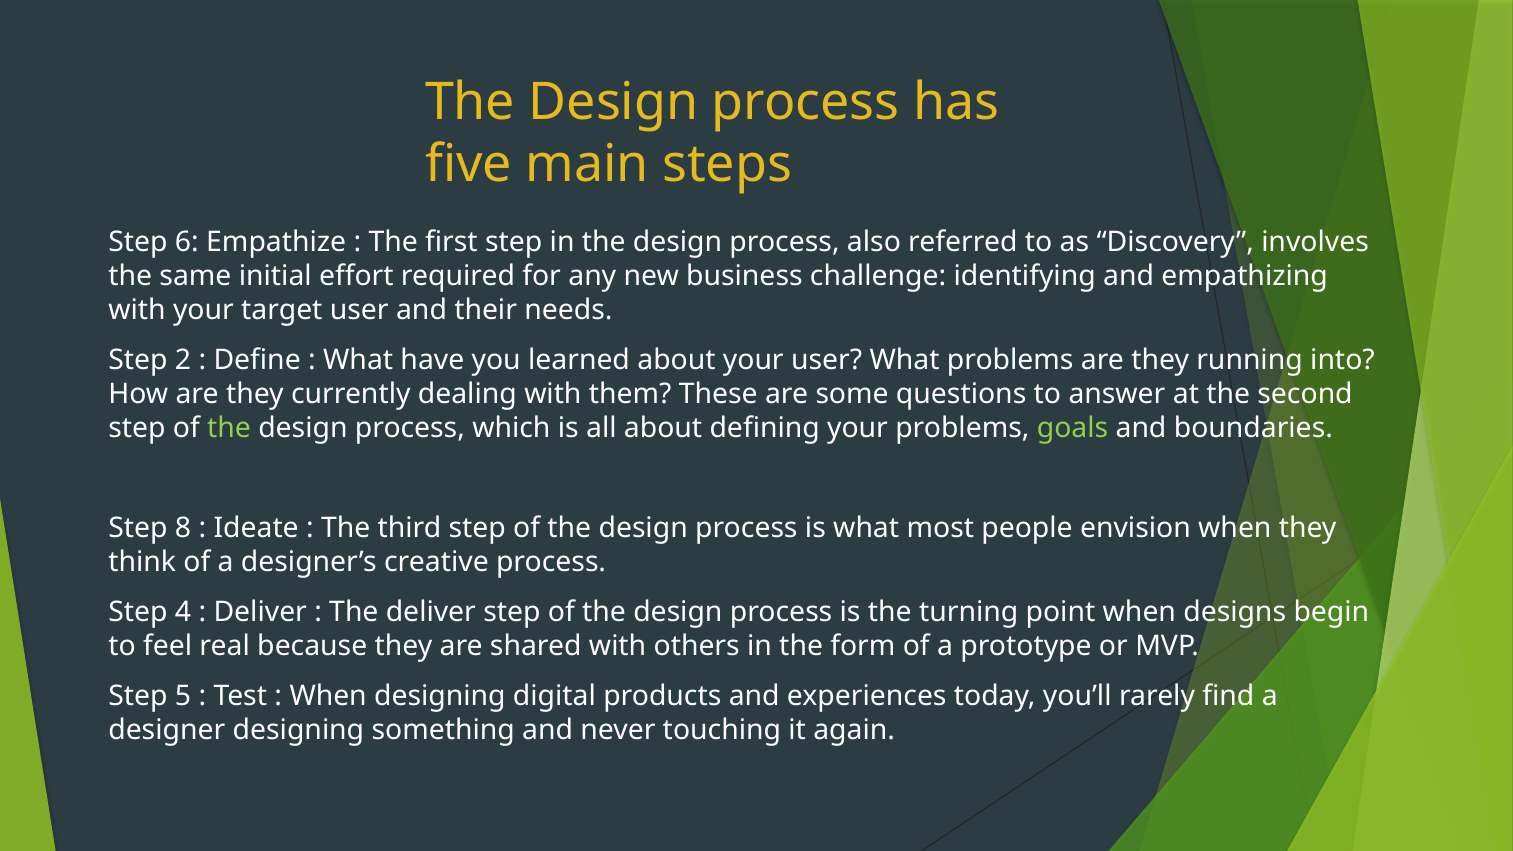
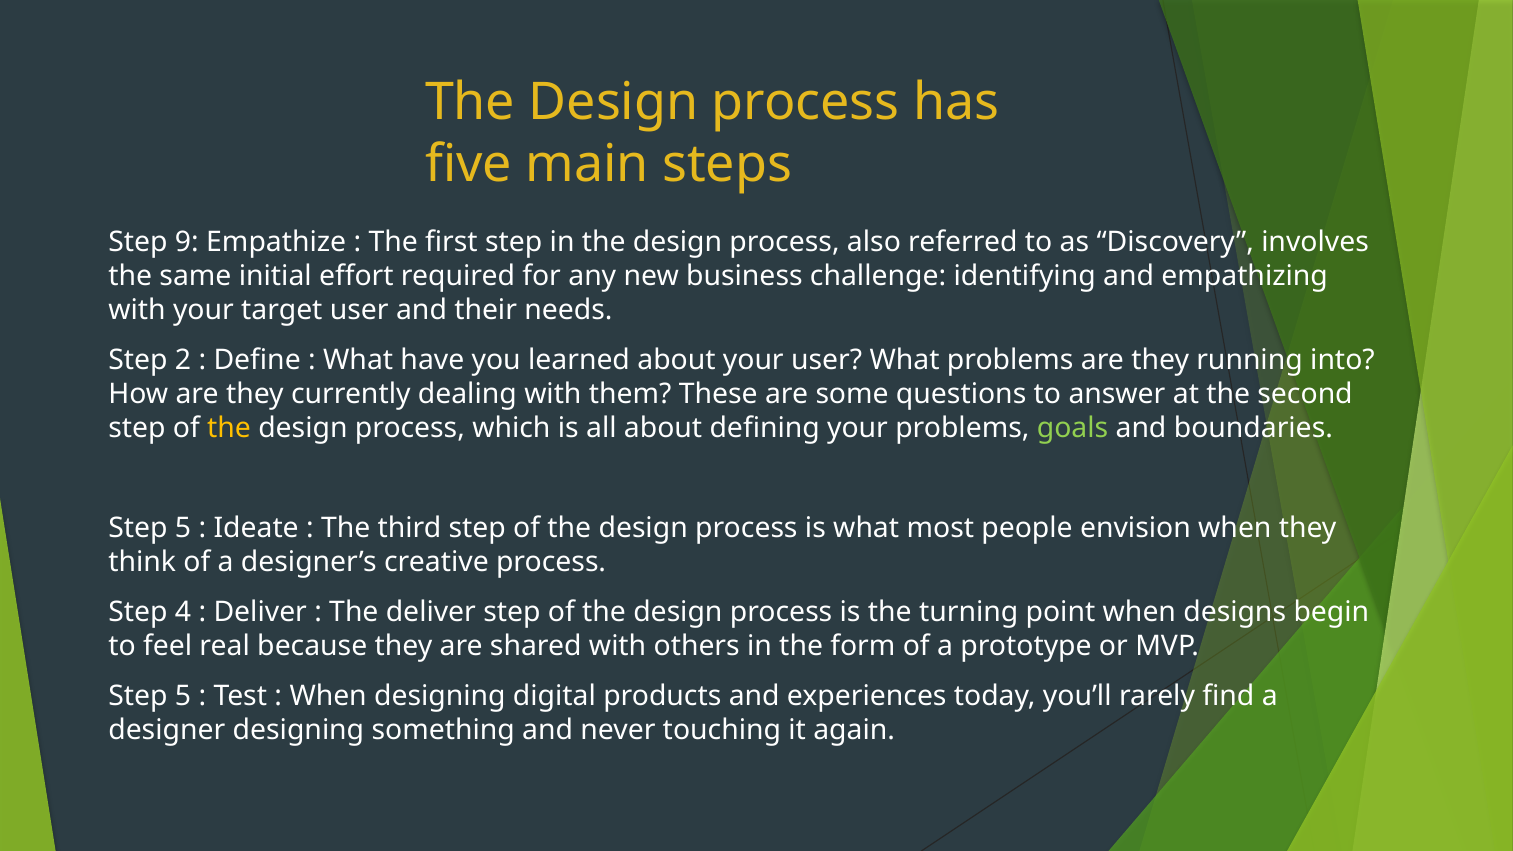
6: 6 -> 9 (187, 243)
the colour: light green -> yellow (229, 429)
8: 8 -> 5 (183, 528)
